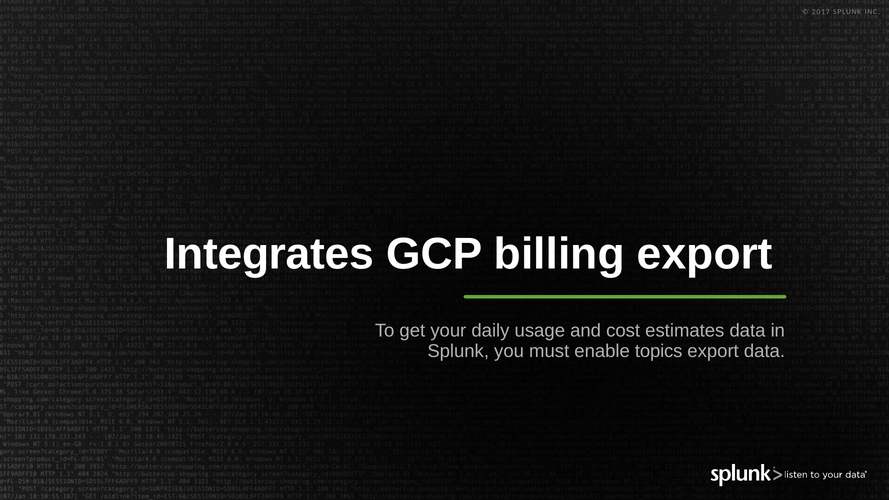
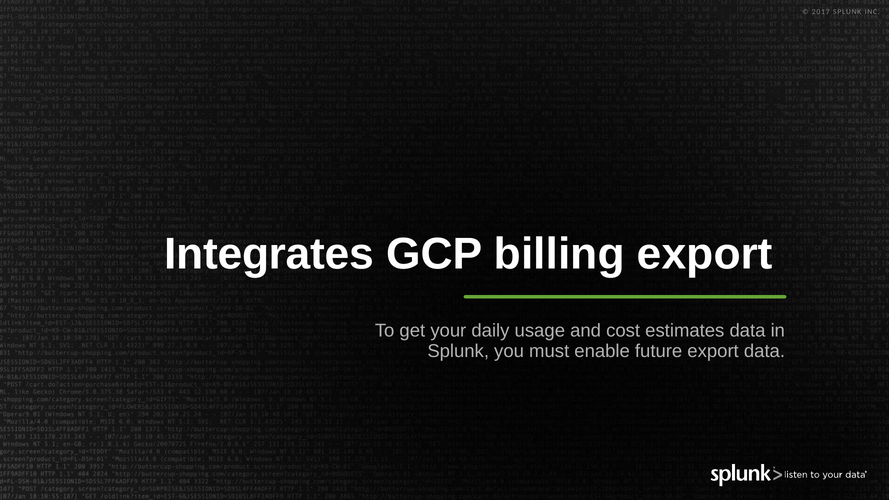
topics: topics -> future (659, 351)
